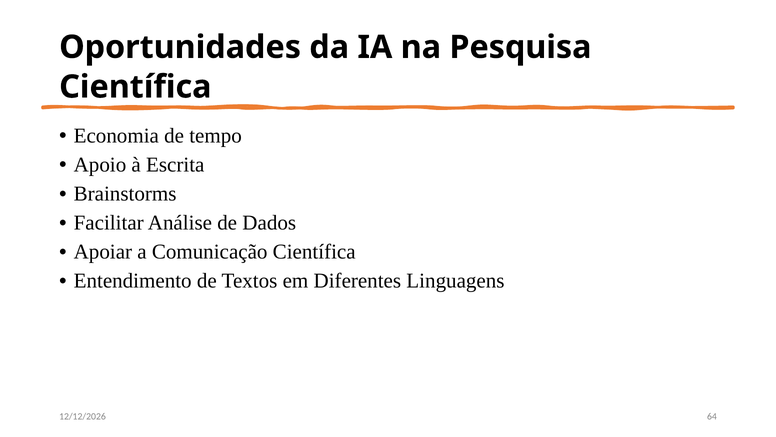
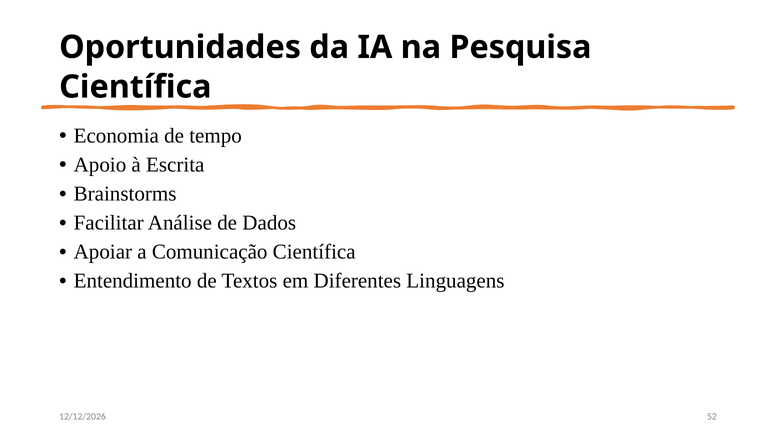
64: 64 -> 52 (712, 416)
